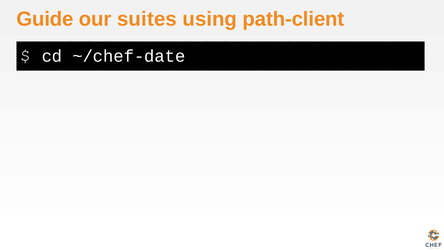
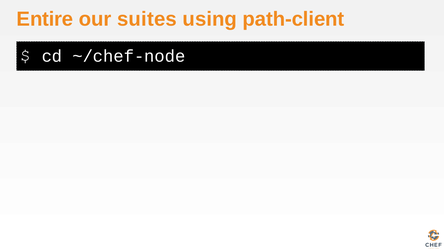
Guide: Guide -> Entire (45, 19)
~/chef-date: ~/chef-date -> ~/chef-node (129, 56)
